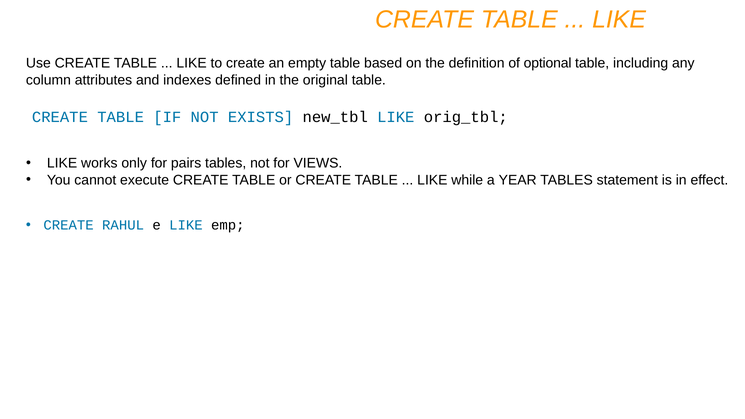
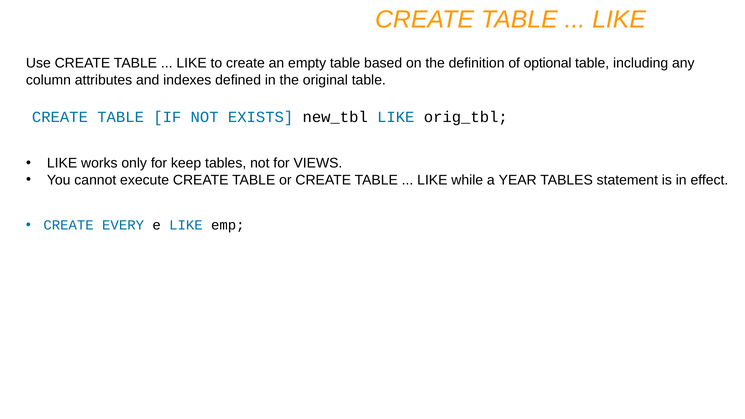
pairs: pairs -> keep (186, 163)
RAHUL: RAHUL -> EVERY (123, 225)
